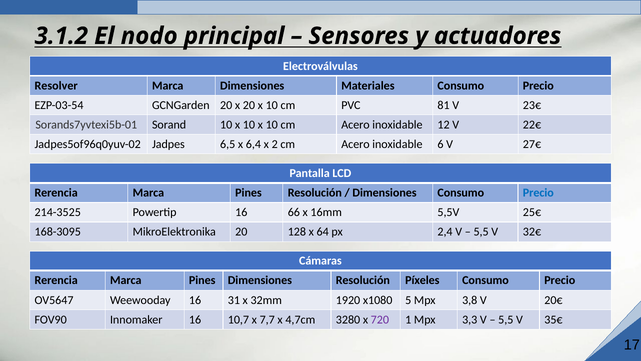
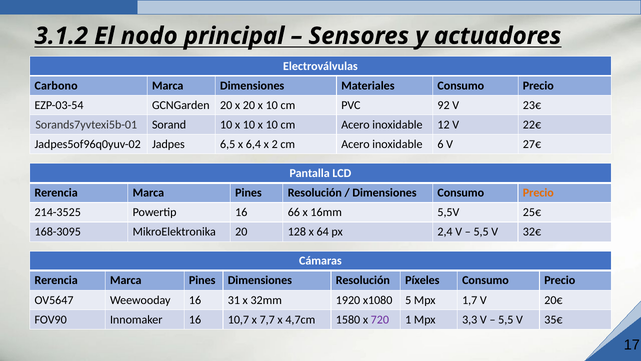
Resolver: Resolver -> Carbono (56, 85)
81: 81 -> 92 (444, 105)
Precio colour: blue -> orange (538, 193)
3,8: 3,8 -> 1,7 (470, 300)
3280: 3280 -> 1580 (348, 319)
